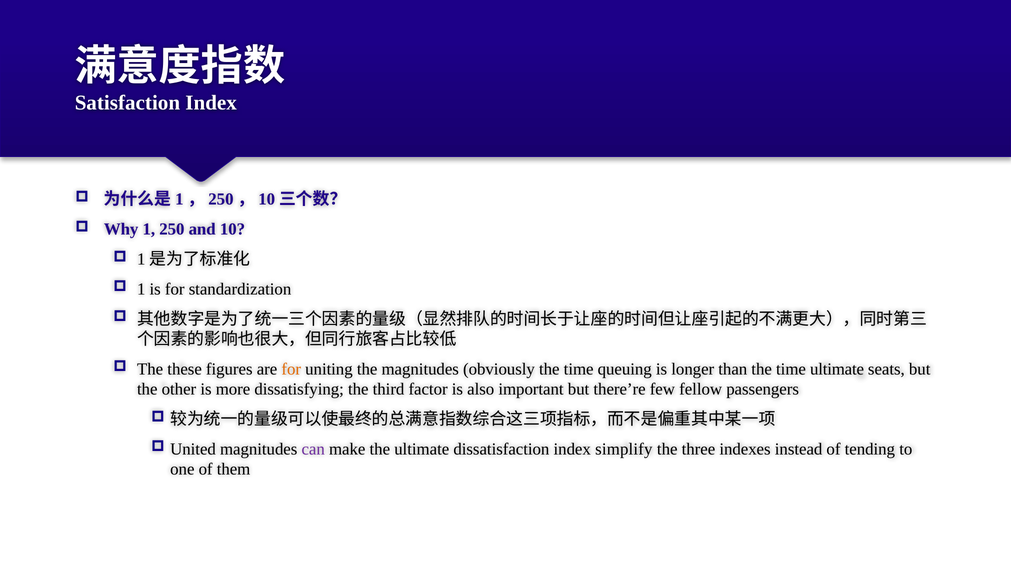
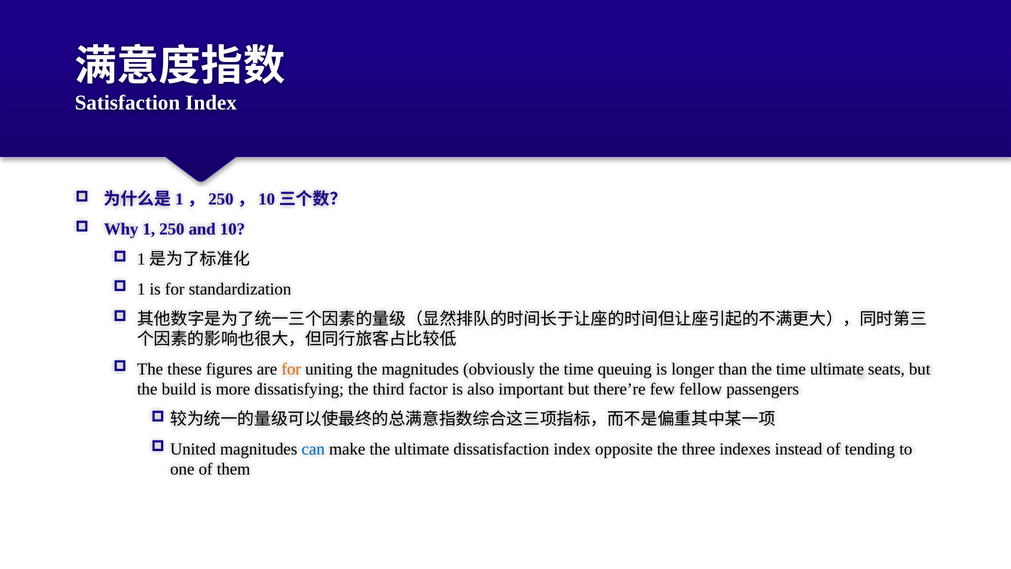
other: other -> build (179, 389)
can colour: purple -> blue (313, 449)
simplify: simplify -> opposite (624, 449)
